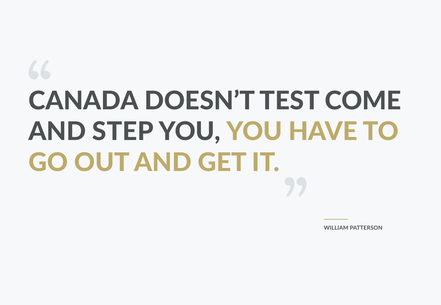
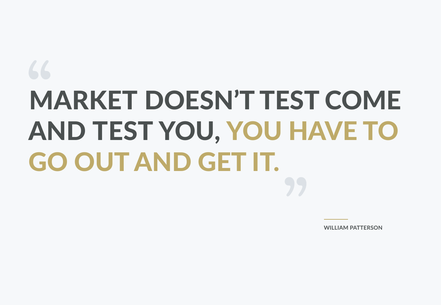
CANADA: CANADA -> MARKET (83, 101)
AND STEP: STEP -> TEST (123, 132)
